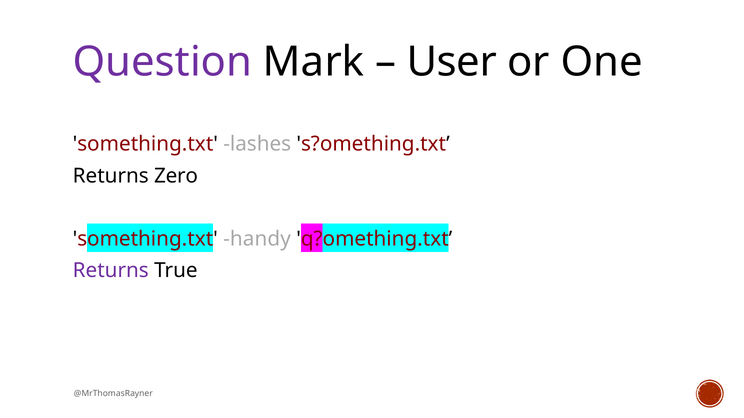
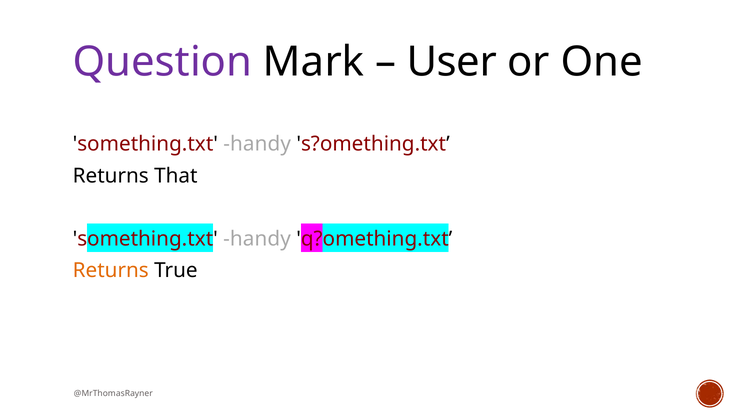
lashes: lashes -> handy (257, 144)
Zero: Zero -> That (176, 176)
Returns colour: purple -> orange (111, 271)
